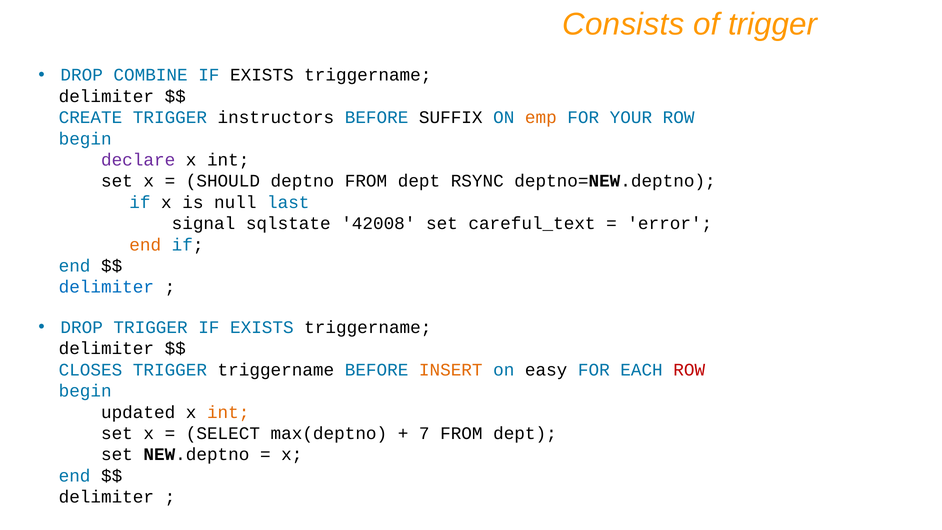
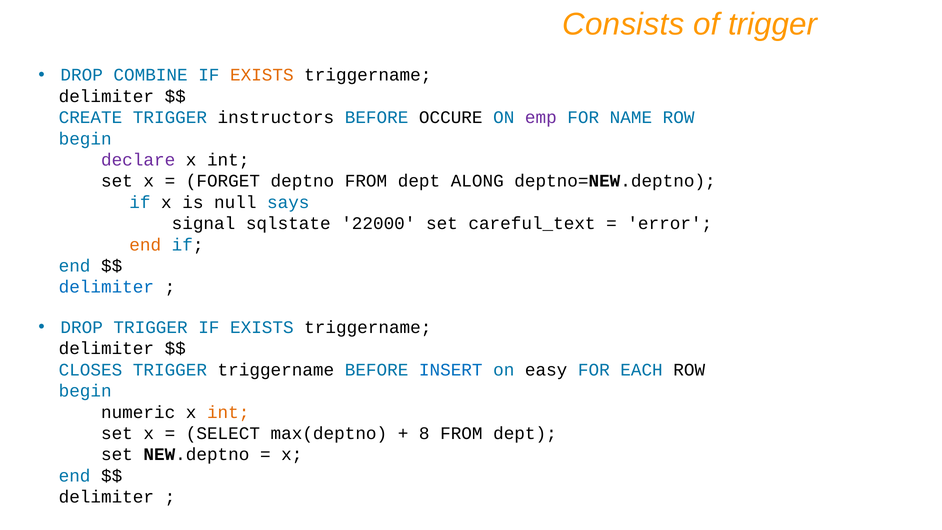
EXISTS colour: black -> orange (262, 75)
SUFFIX: SUFFIX -> OCCURE (451, 118)
emp colour: orange -> purple (541, 118)
YOUR: YOUR -> NAME (631, 118)
SHOULD: SHOULD -> FORGET (223, 181)
RSYNC: RSYNC -> ALONG (477, 181)
last: last -> says (288, 202)
42008: 42008 -> 22000 (378, 224)
INSERT colour: orange -> blue (451, 370)
ROW colour: red -> black (689, 370)
updated: updated -> numeric (138, 412)
7: 7 -> 8 (424, 433)
